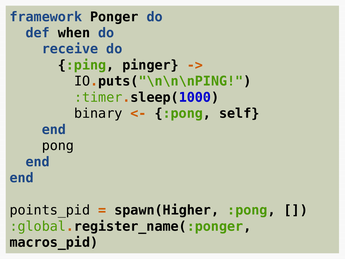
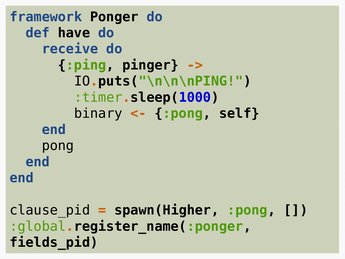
when: when -> have (74, 33)
points_pid: points_pid -> clause_pid (50, 210)
macros_pid: macros_pid -> fields_pid (54, 242)
